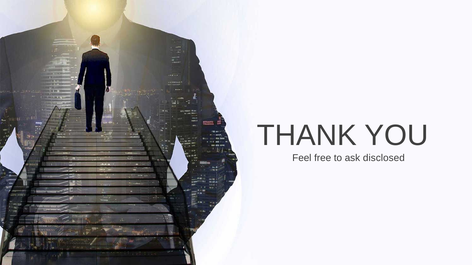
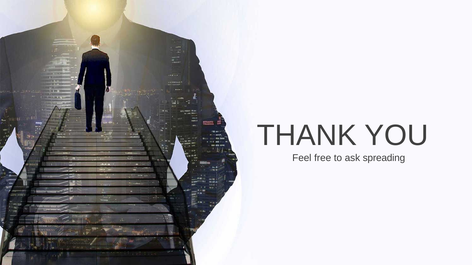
disclosed: disclosed -> spreading (384, 158)
